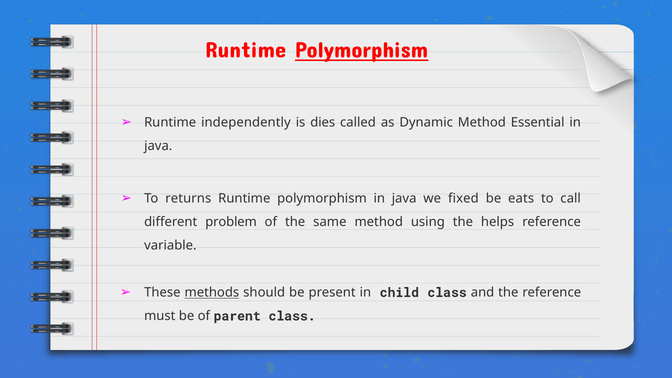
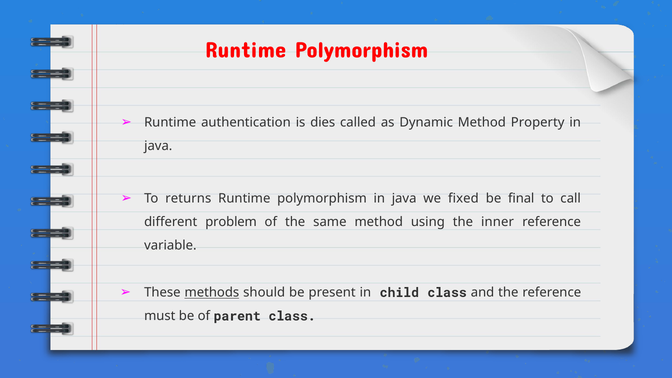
Polymorphism underline: present -> none (362, 50)
independently: independently -> authentication (246, 122)
Essential: Essential -> Property (538, 122)
eats: eats -> final (521, 199)
helps: helps -> inner (498, 222)
